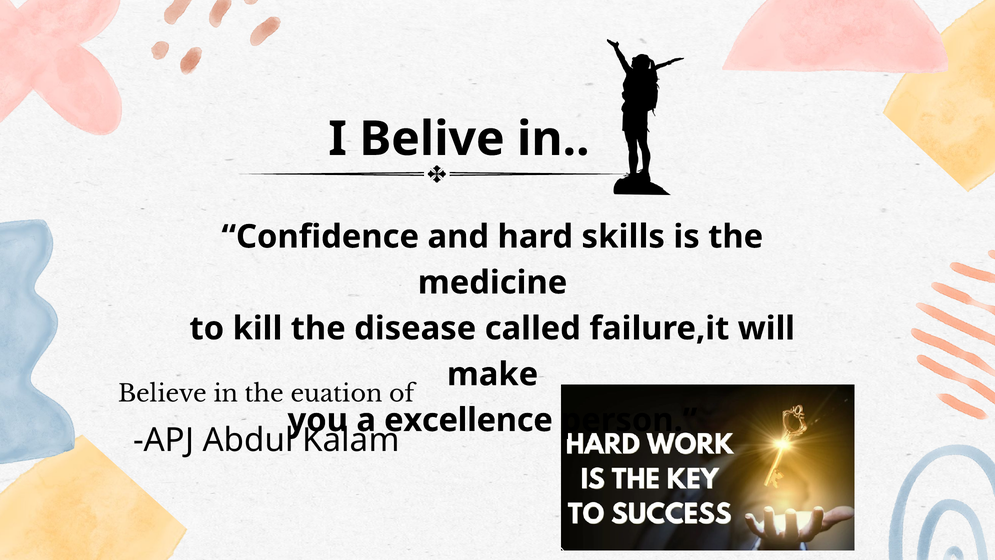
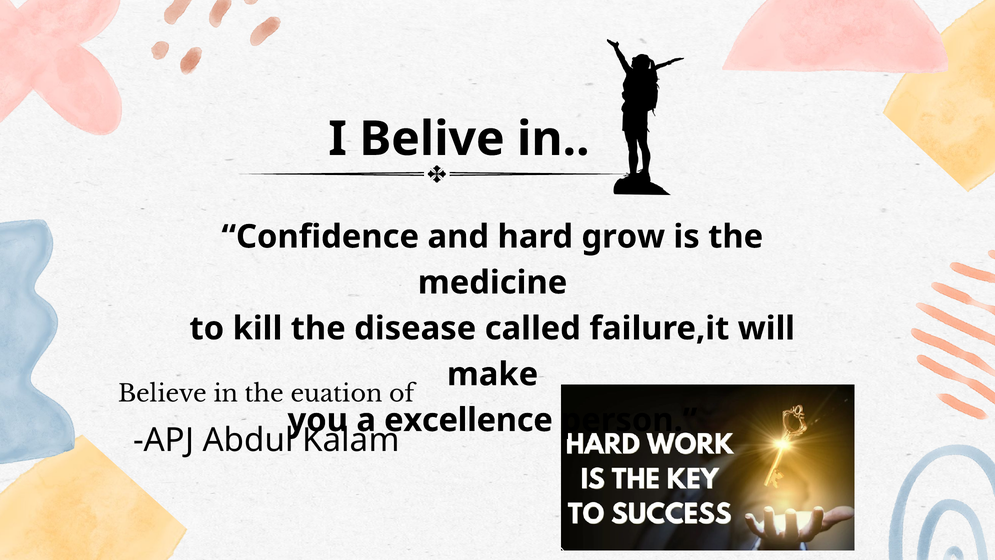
skills: skills -> grow (623, 237)
